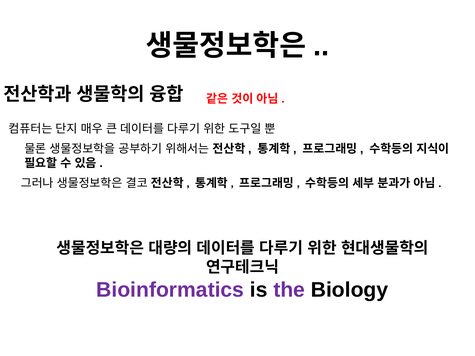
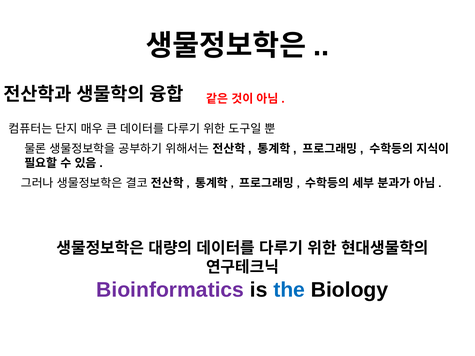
the colour: purple -> blue (289, 290)
